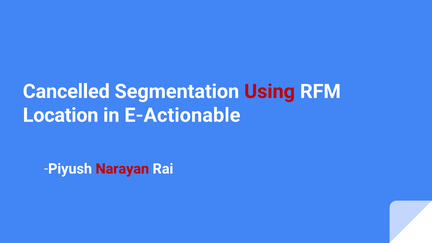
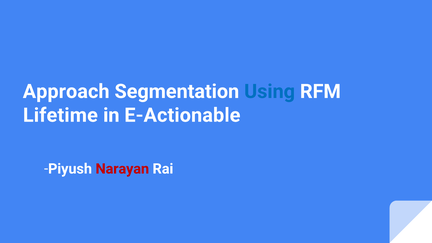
Cancelled: Cancelled -> Approach (66, 91)
Using colour: red -> blue (270, 91)
Location: Location -> Lifetime (60, 115)
